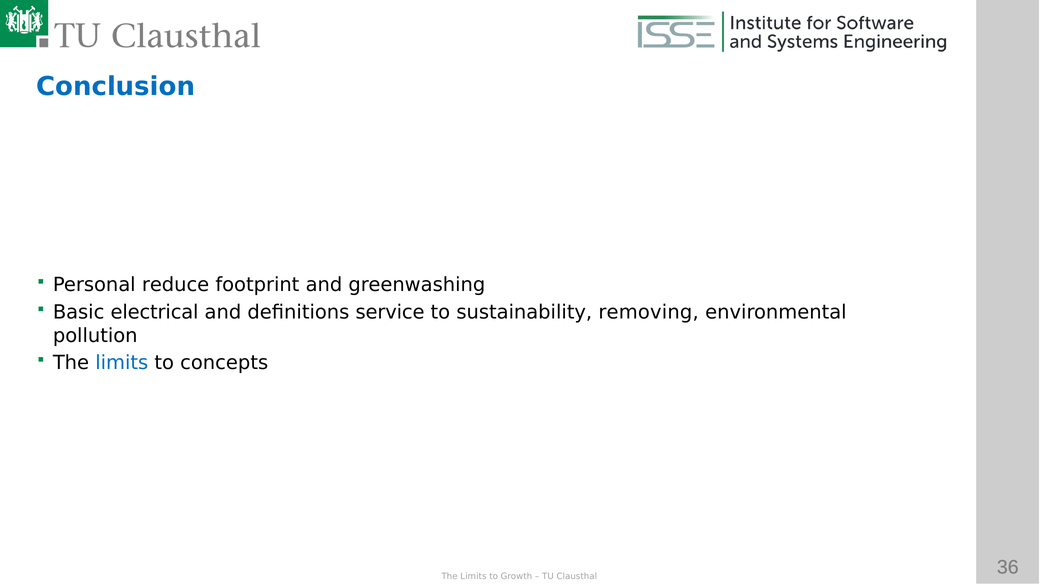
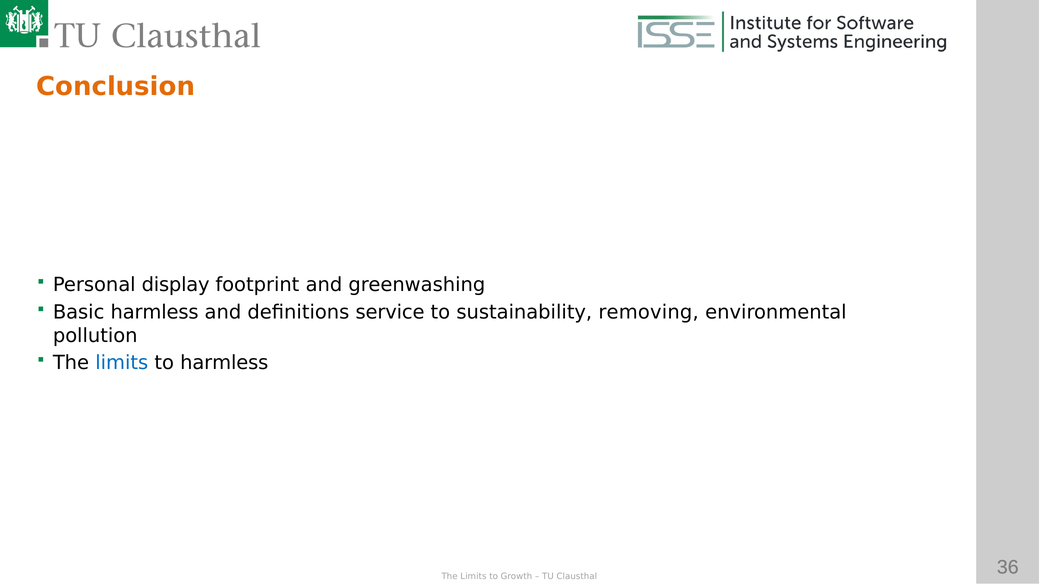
Conclusion colour: blue -> orange (116, 86)
reduce: reduce -> display (176, 285)
Basic electrical: electrical -> harmless (155, 312)
to concepts: concepts -> harmless (224, 363)
